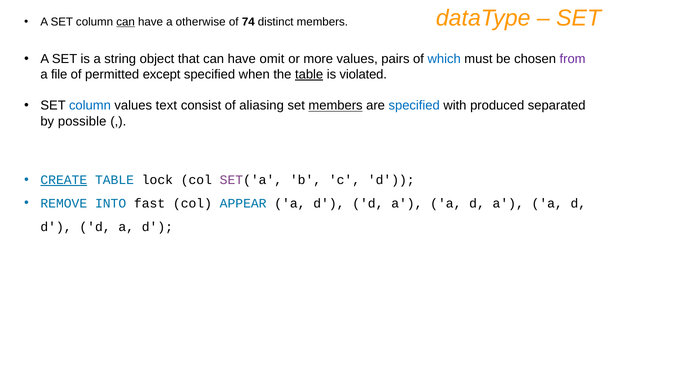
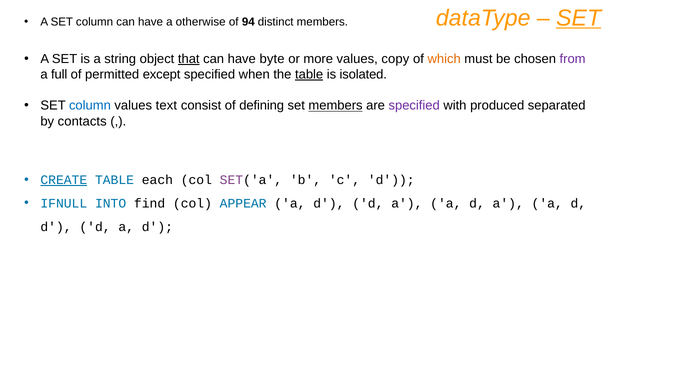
SET underline: none -> present (579, 18)
can underline: present -> none (126, 22)
74: 74 -> 94 (248, 22)
that underline: none -> present (189, 59)
omit: omit -> byte (272, 59)
pairs: pairs -> copy (395, 59)
which colour: blue -> orange (444, 59)
file: file -> full (59, 74)
violated: violated -> isolated (363, 74)
aliasing: aliasing -> defining (262, 106)
specified colour: blue -> purple (414, 106)
possible: possible -> contacts (82, 121)
lock: lock -> each (157, 180)
REMOVE: REMOVE -> IFNULL (64, 203)
fast: fast -> find (150, 203)
